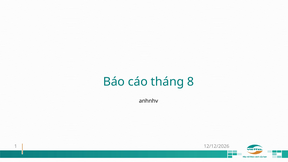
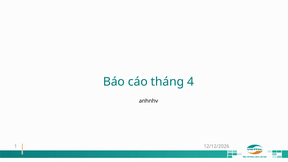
8: 8 -> 4 (191, 82)
